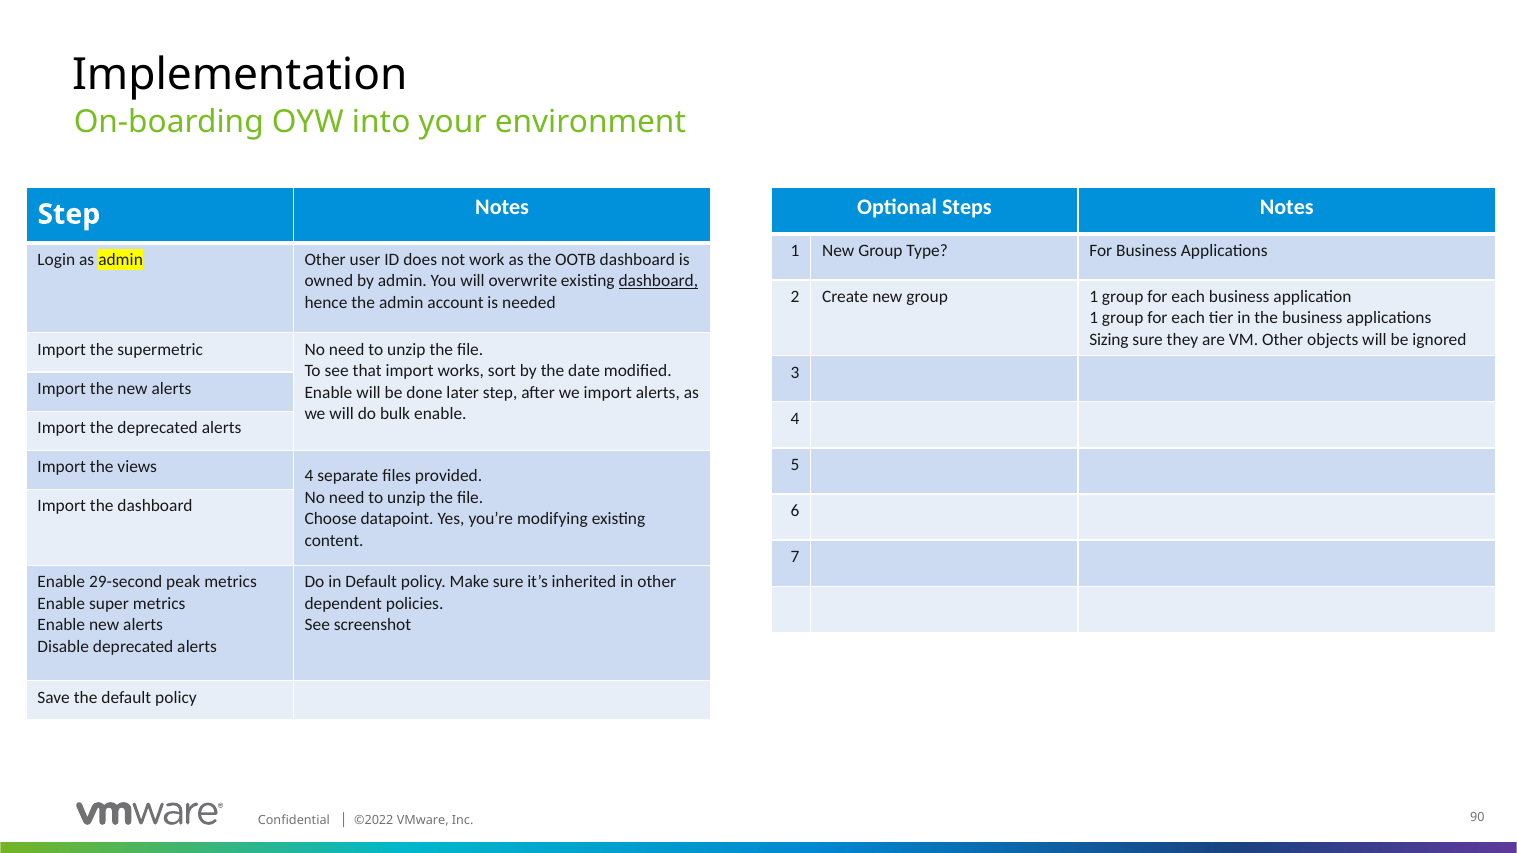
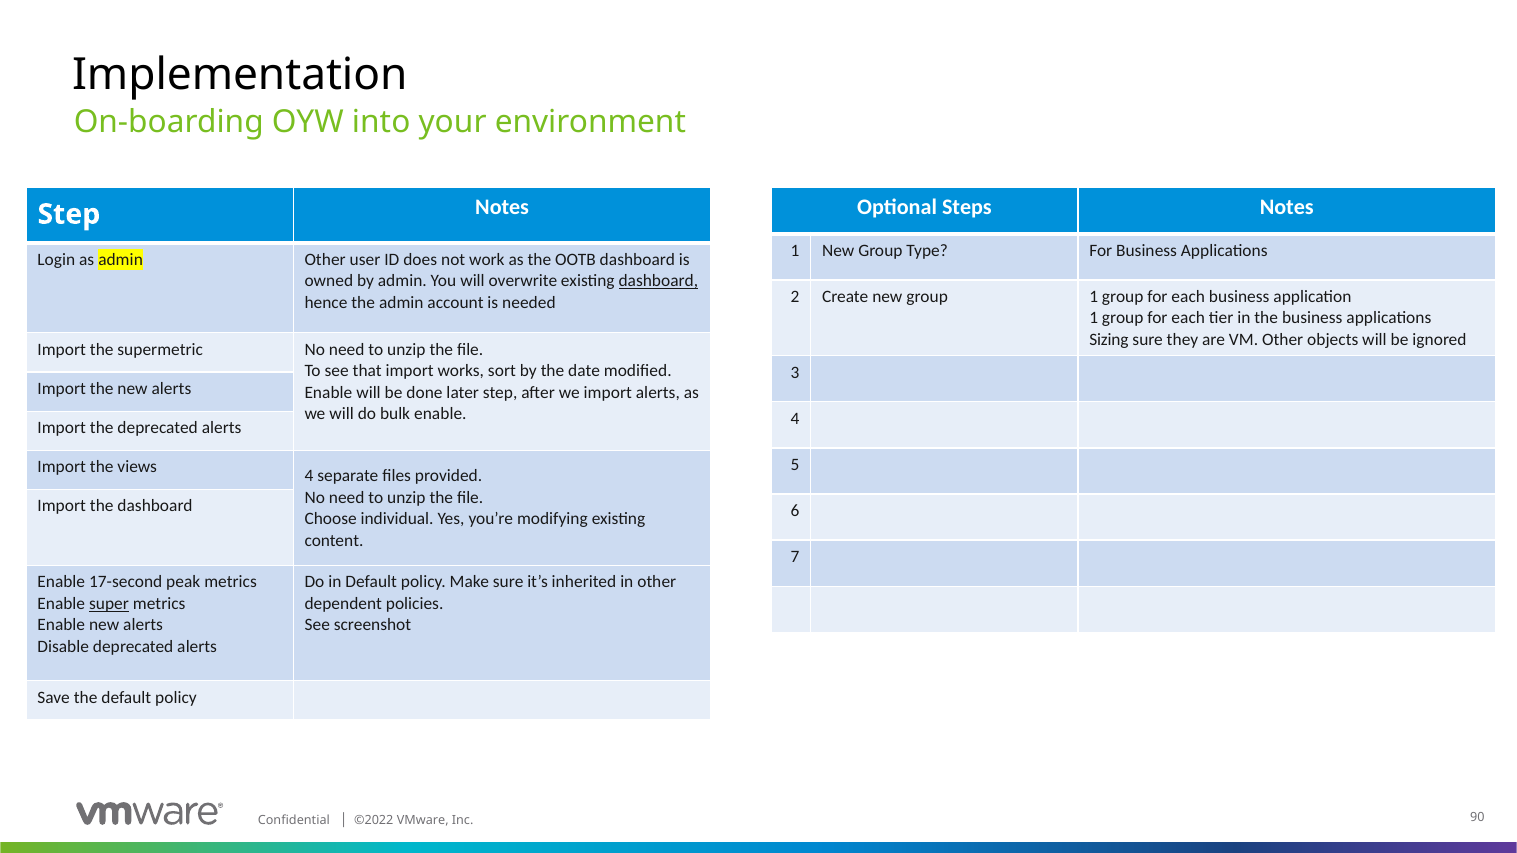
datapoint: datapoint -> individual (397, 519)
29-second: 29-second -> 17-second (126, 582)
super underline: none -> present (109, 604)
